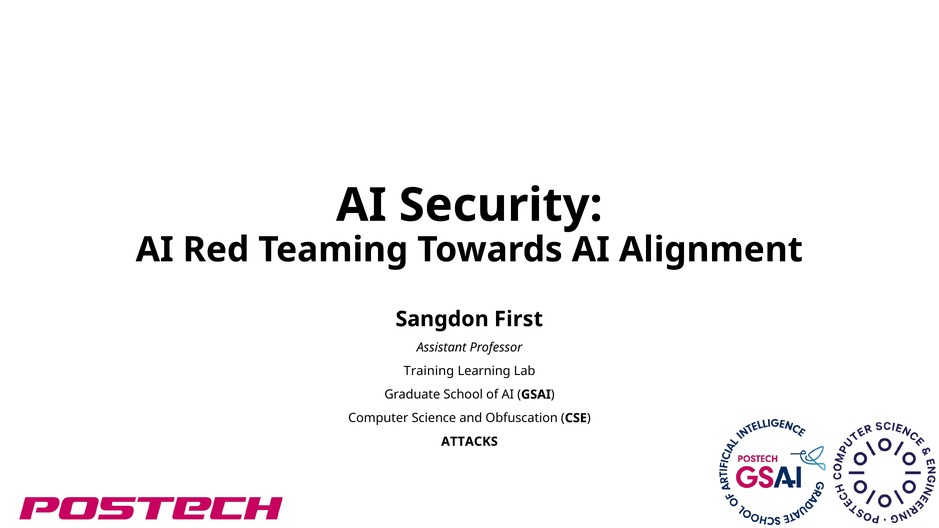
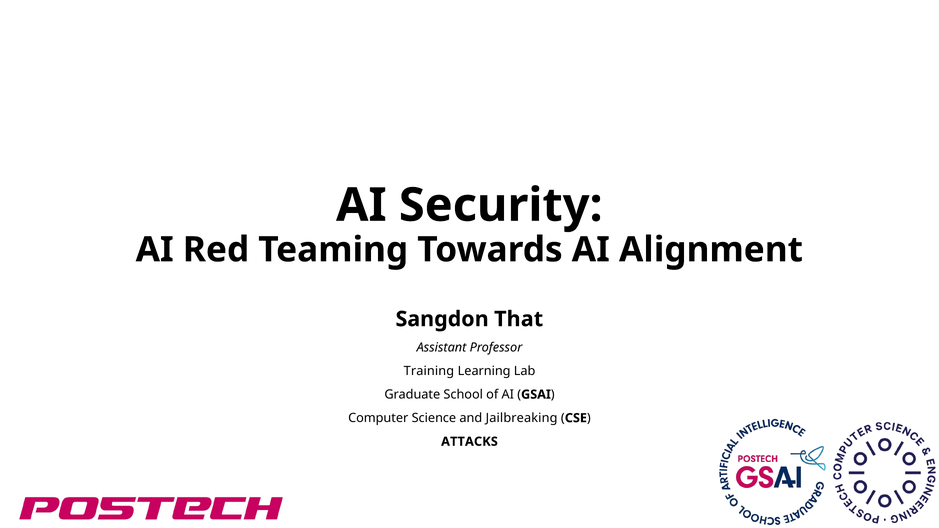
First: First -> That (519, 319)
Obfuscation: Obfuscation -> Jailbreaking (522, 418)
